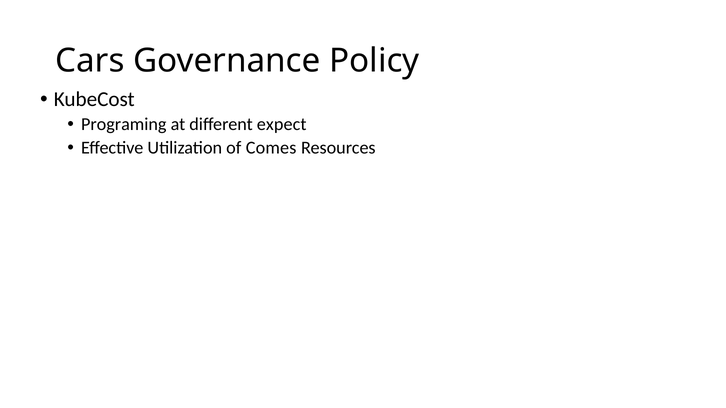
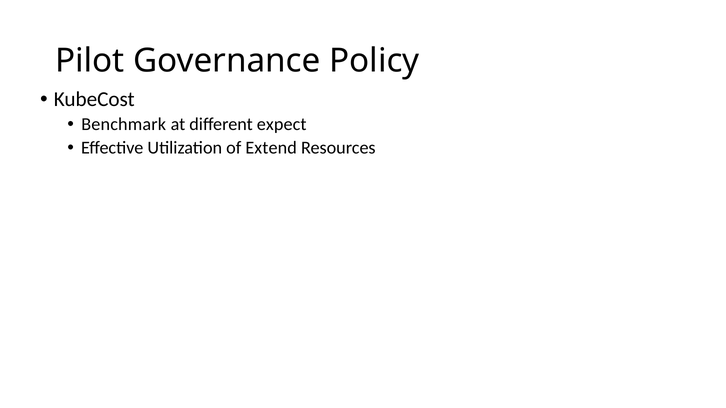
Cars: Cars -> Pilot (90, 61)
Programing: Programing -> Benchmark (124, 125)
Comes: Comes -> Extend (271, 148)
